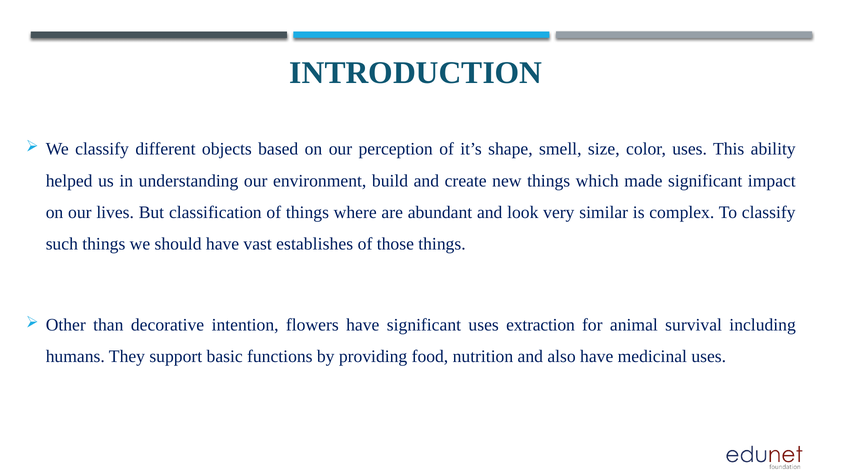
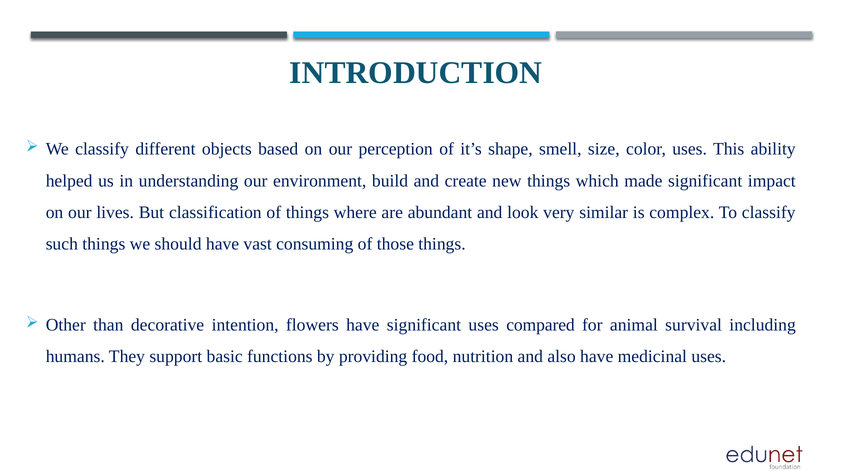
establishes: establishes -> consuming (315, 244)
extraction: extraction -> compared (540, 325)
